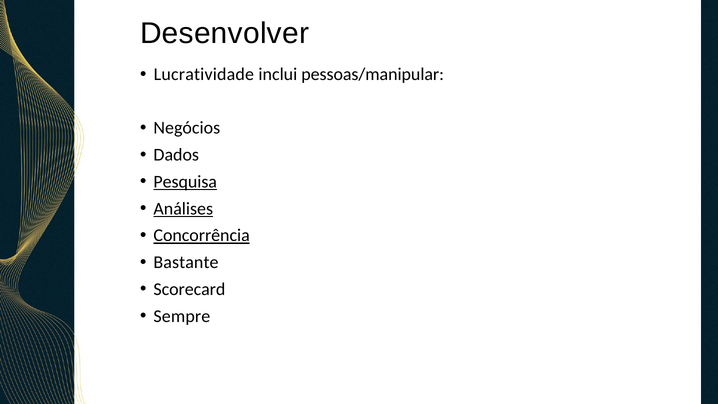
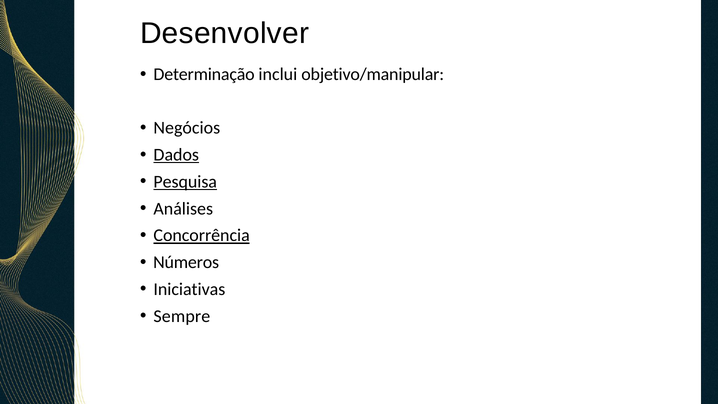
Lucratividade: Lucratividade -> Determinação (204, 74)
pessoas/manipular: pessoas/manipular -> objetivo/manipular (373, 74)
Dados underline: none -> present (176, 155)
Análises underline: present -> none (183, 209)
Bastante: Bastante -> Números (186, 262)
Scorecard: Scorecard -> Iniciativas (189, 289)
